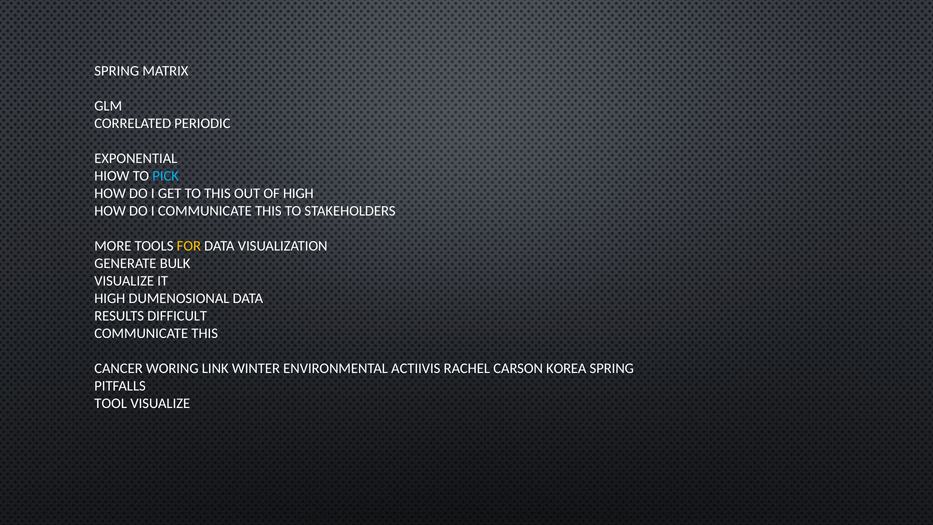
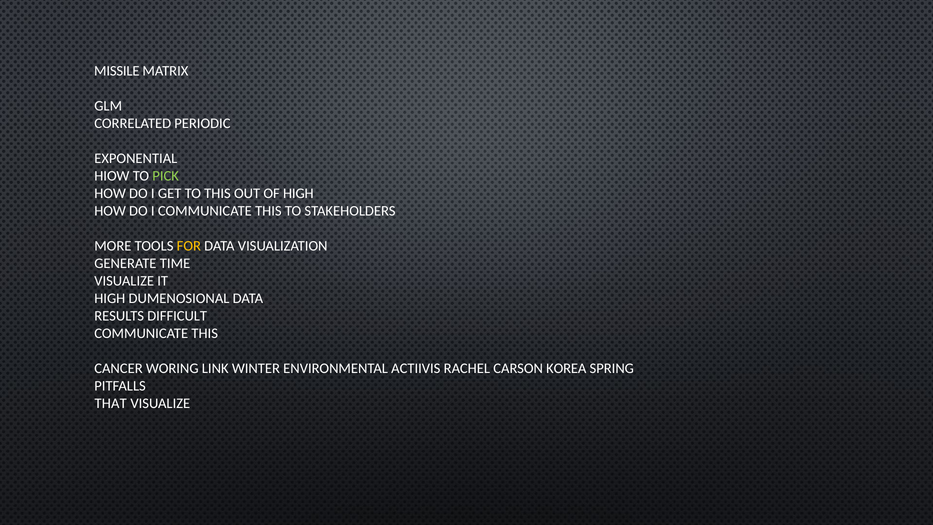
SPRING: SPRING -> MISSILE (117, 71)
PICK colour: light blue -> light green (166, 176)
BULK: BULK -> TIME (175, 263)
TOOL: TOOL -> THAT (111, 403)
